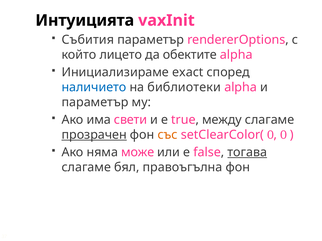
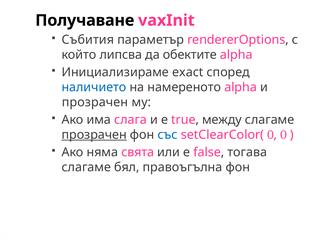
Интуицията: Интуицията -> Получаване (85, 20)
лицето: лицето -> липсва (121, 55)
библиотеки: библиотеки -> намереното (184, 87)
параметър: параметър -> прозрачен (95, 103)
свети: свети -> слага (131, 120)
със colour: orange -> blue (168, 135)
може: може -> свята (138, 153)
тогава underline: present -> none (247, 153)
